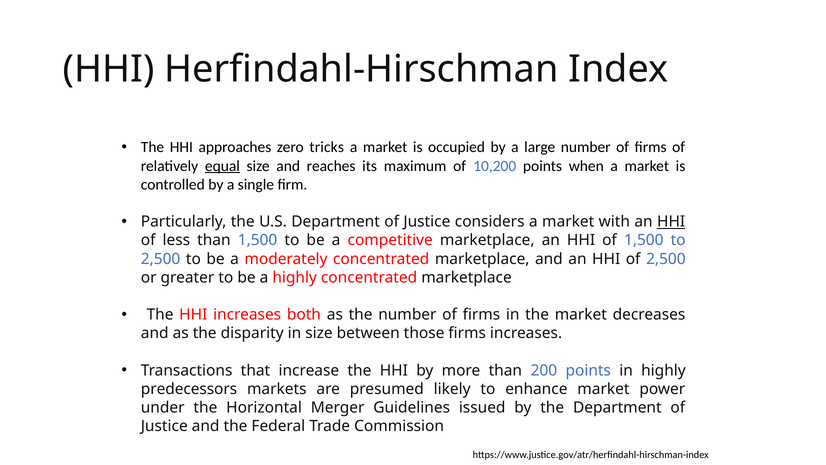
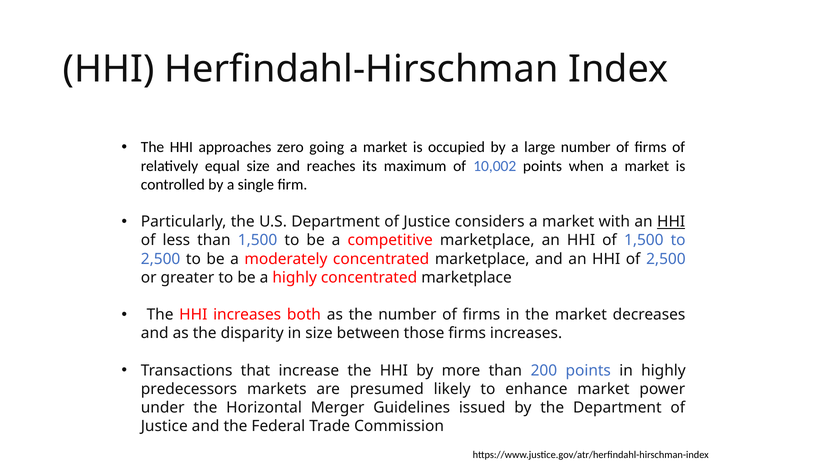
tricks: tricks -> going (327, 147)
equal underline: present -> none (222, 166)
10,200: 10,200 -> 10,002 (495, 166)
